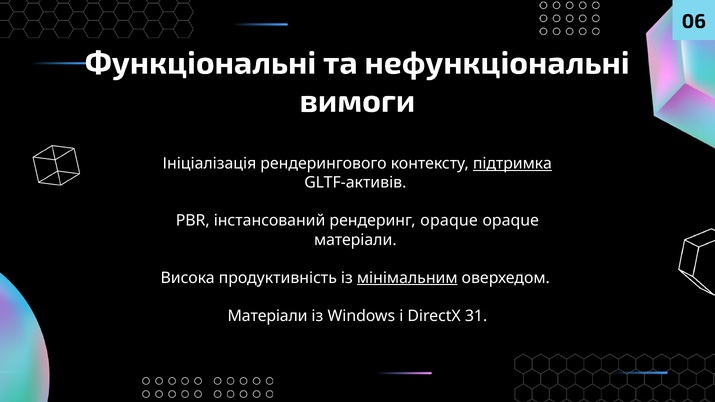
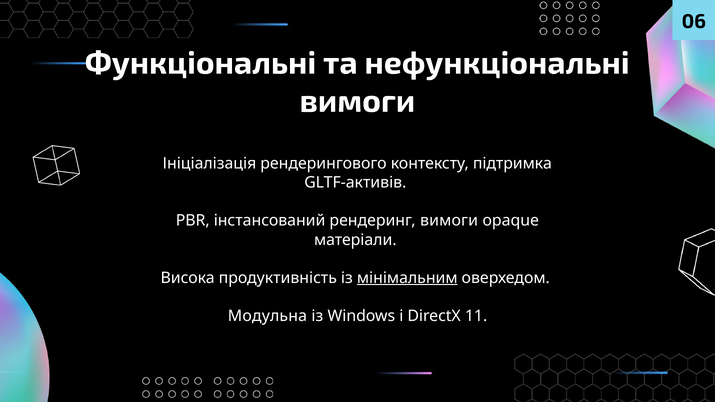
підтримка underline: present -> none (512, 164)
рендеринг opaque: opaque -> вимоги (449, 221)
Матеріали: Матеріали -> Модульна (267, 316)
31: 31 -> 11 (476, 316)
